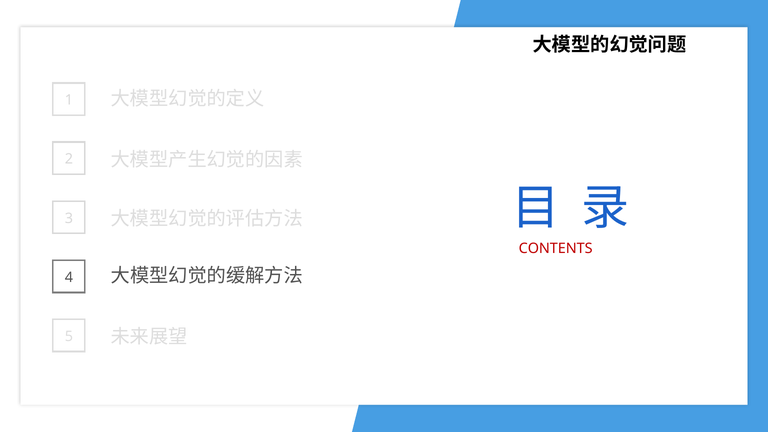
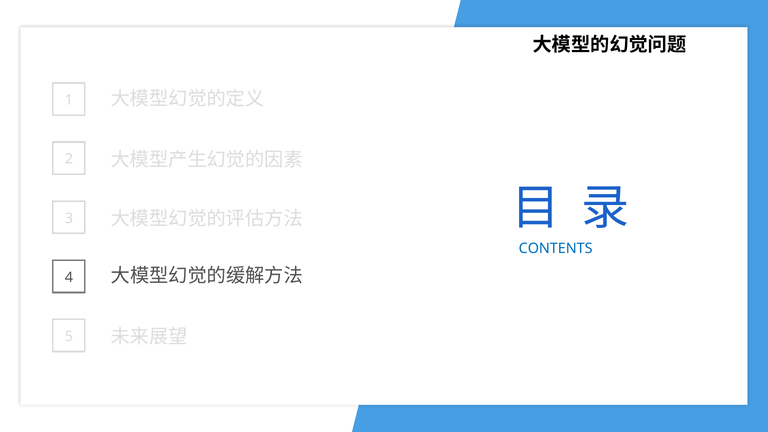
CONTENTS colour: red -> blue (556, 249)
